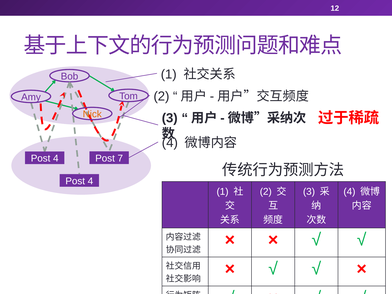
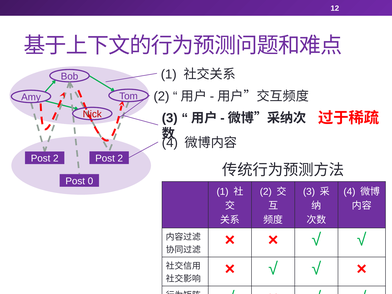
Nick colour: orange -> red (92, 114)
7: 7 -> 2 (120, 158)
4: 4 -> 2 (56, 158)
4: 4 -> 0 (90, 181)
